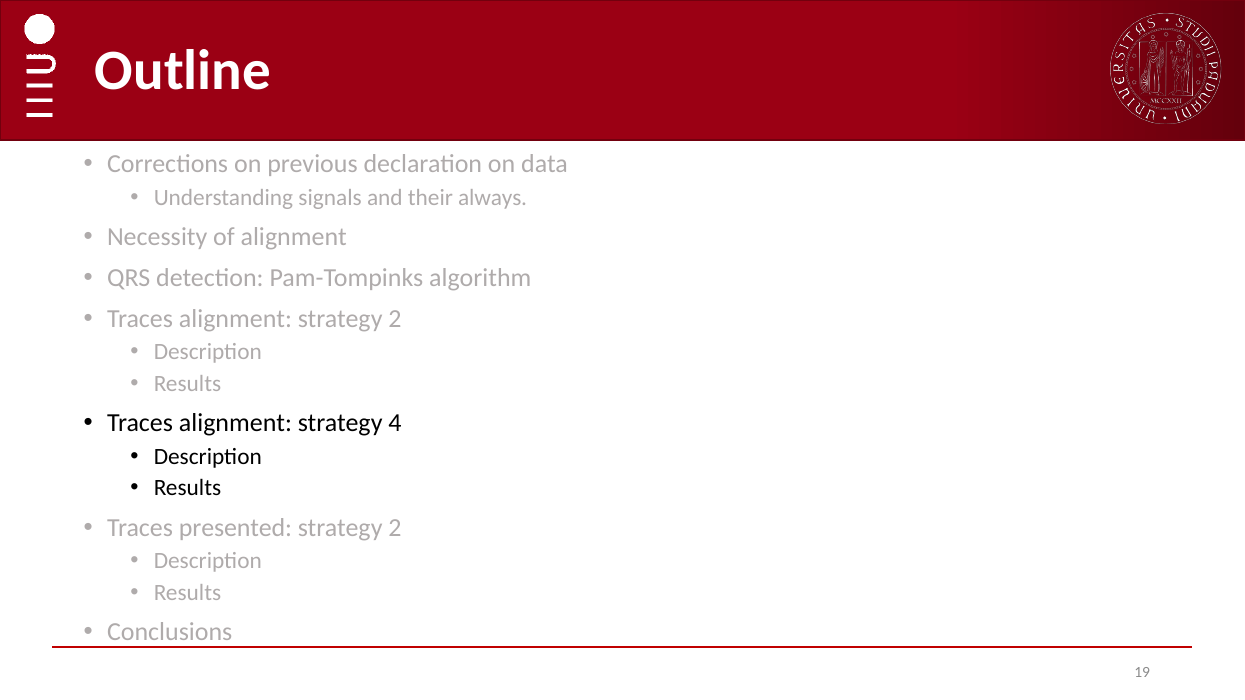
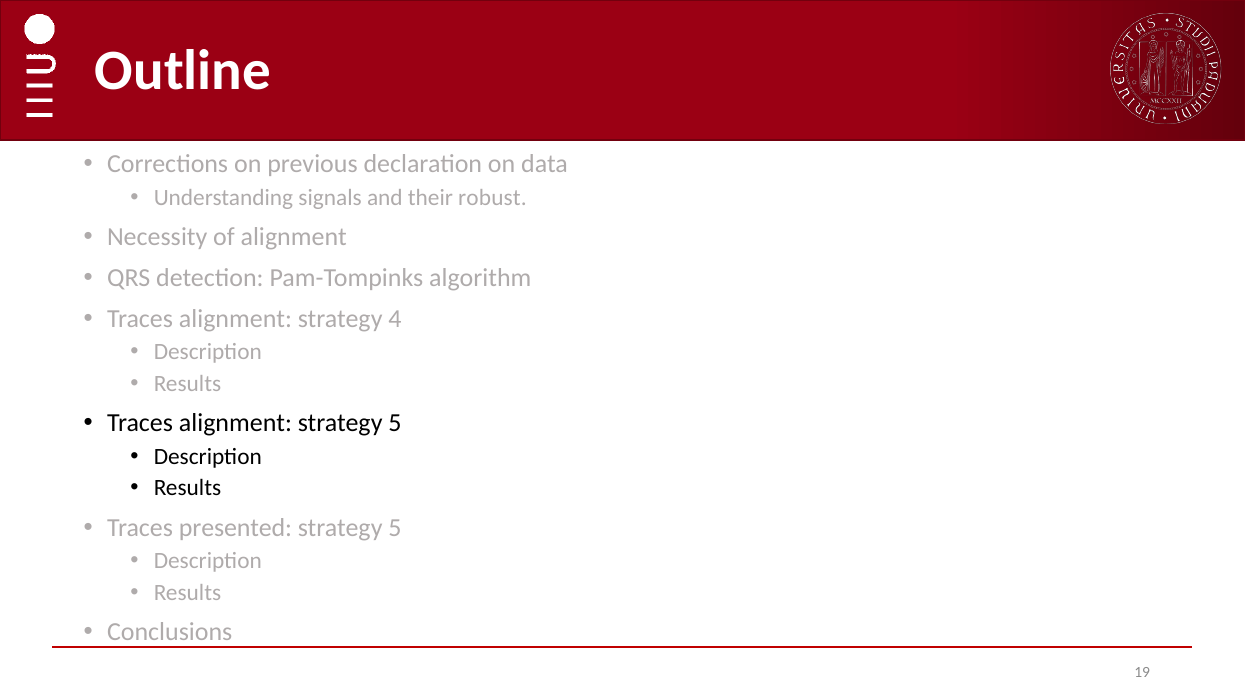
always: always -> robust (493, 197)
alignment strategy 2: 2 -> 4 (395, 319)
alignment strategy 4: 4 -> 5 (395, 423)
2: 2 -> 5 (395, 528)
